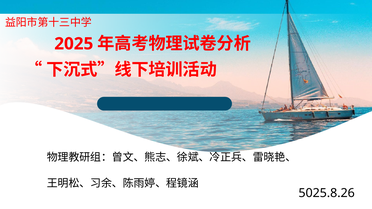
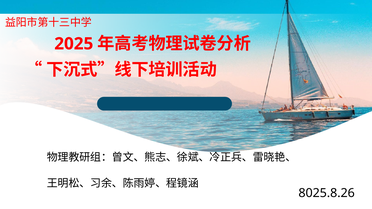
5025.8.26: 5025.8.26 -> 8025.8.26 (327, 193)
